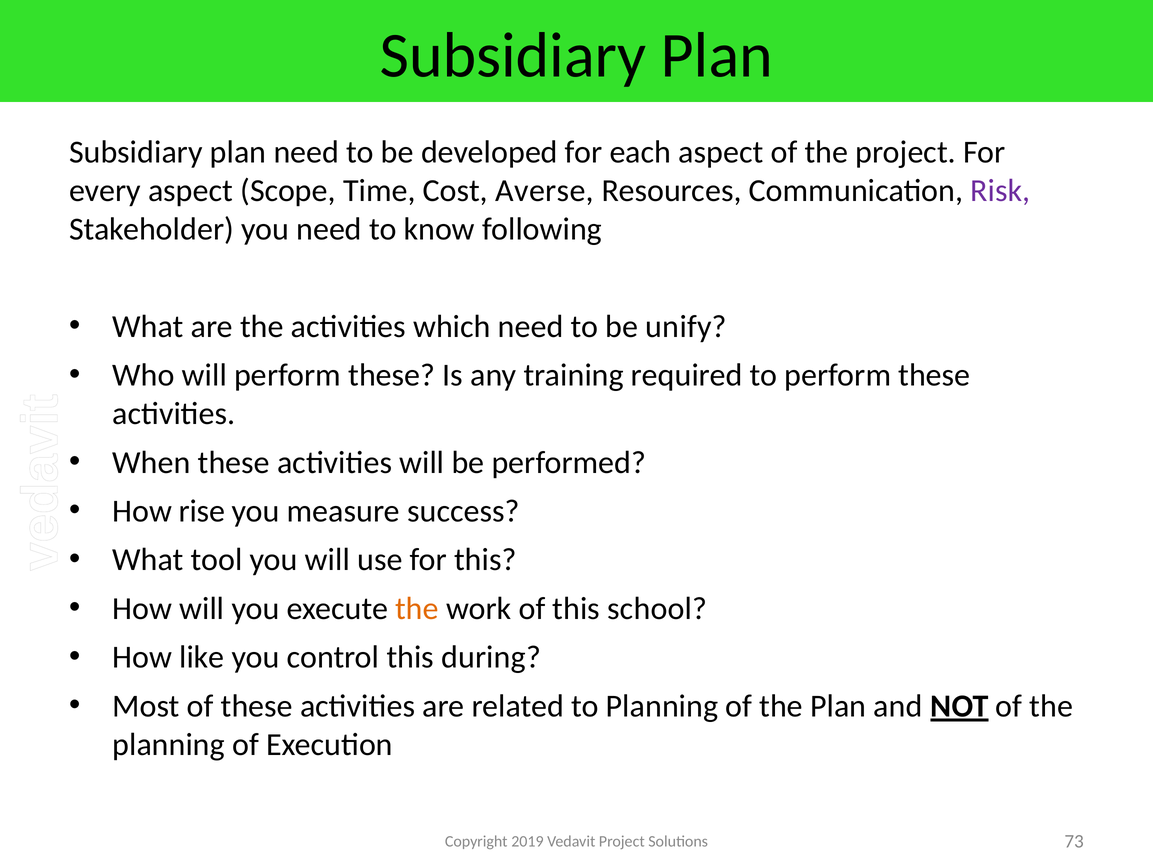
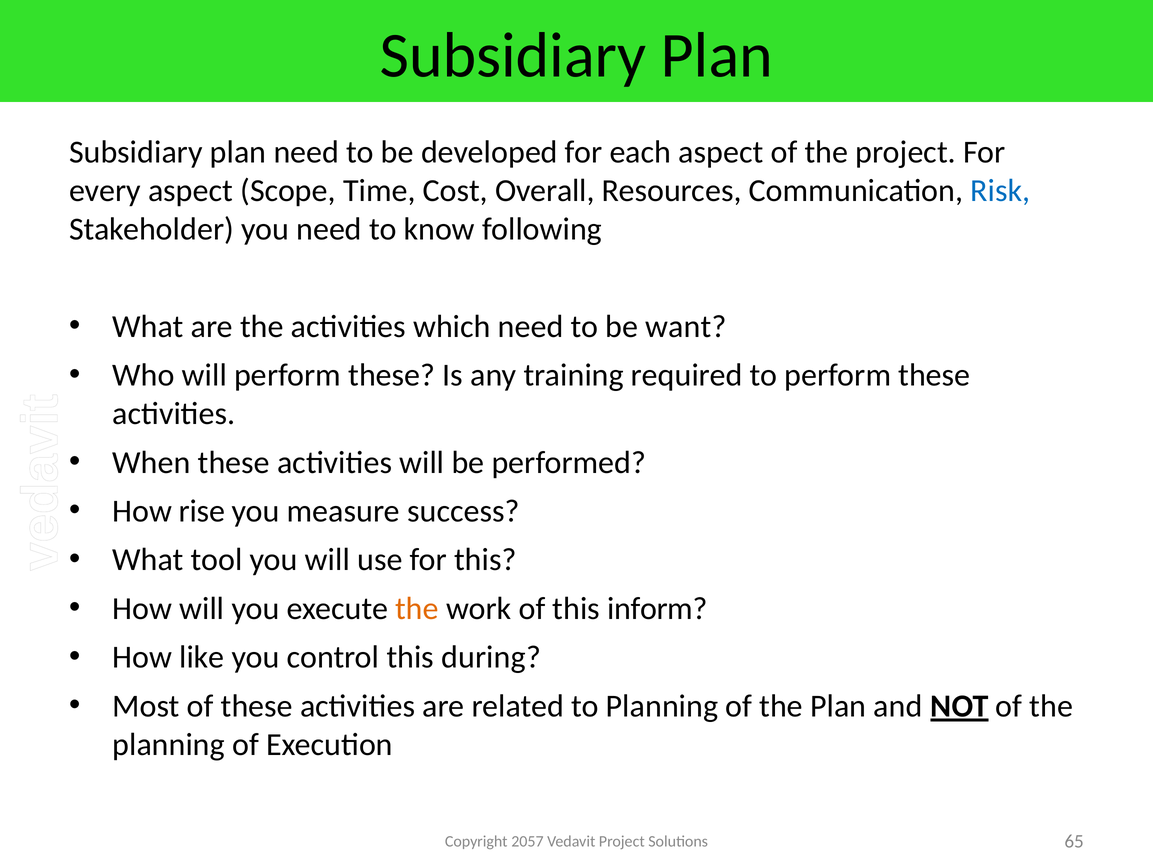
Averse: Averse -> Overall (545, 191)
Risk colour: purple -> blue (1000, 191)
unify: unify -> want (686, 326)
school: school -> inform (657, 608)
2019: 2019 -> 2057 (527, 841)
73: 73 -> 65 (1074, 841)
